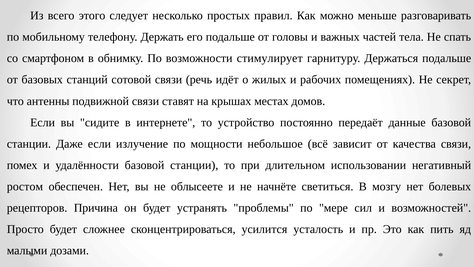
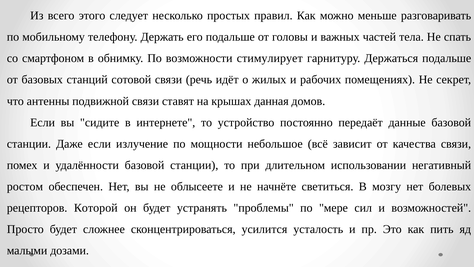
местах: местах -> данная (271, 101)
Причина: Причина -> Которой (96, 208)
